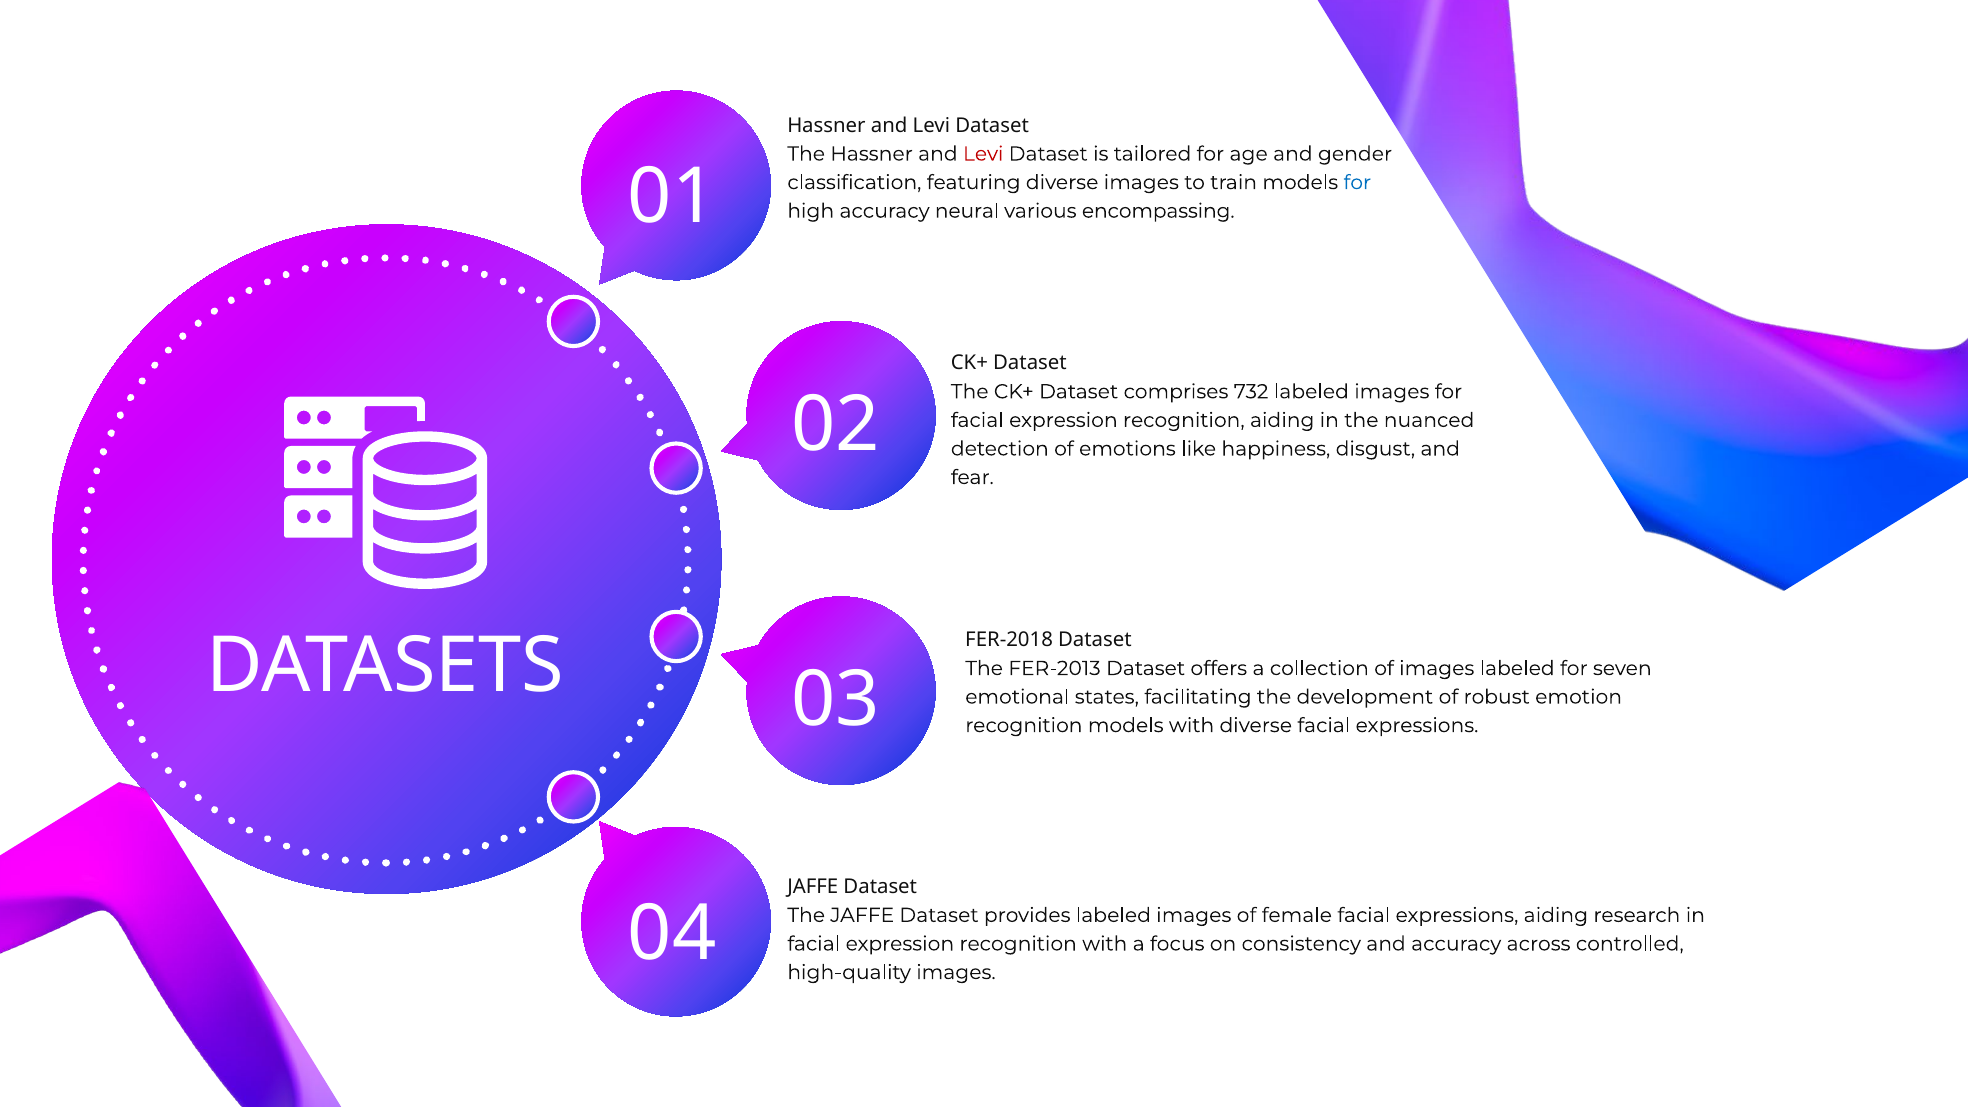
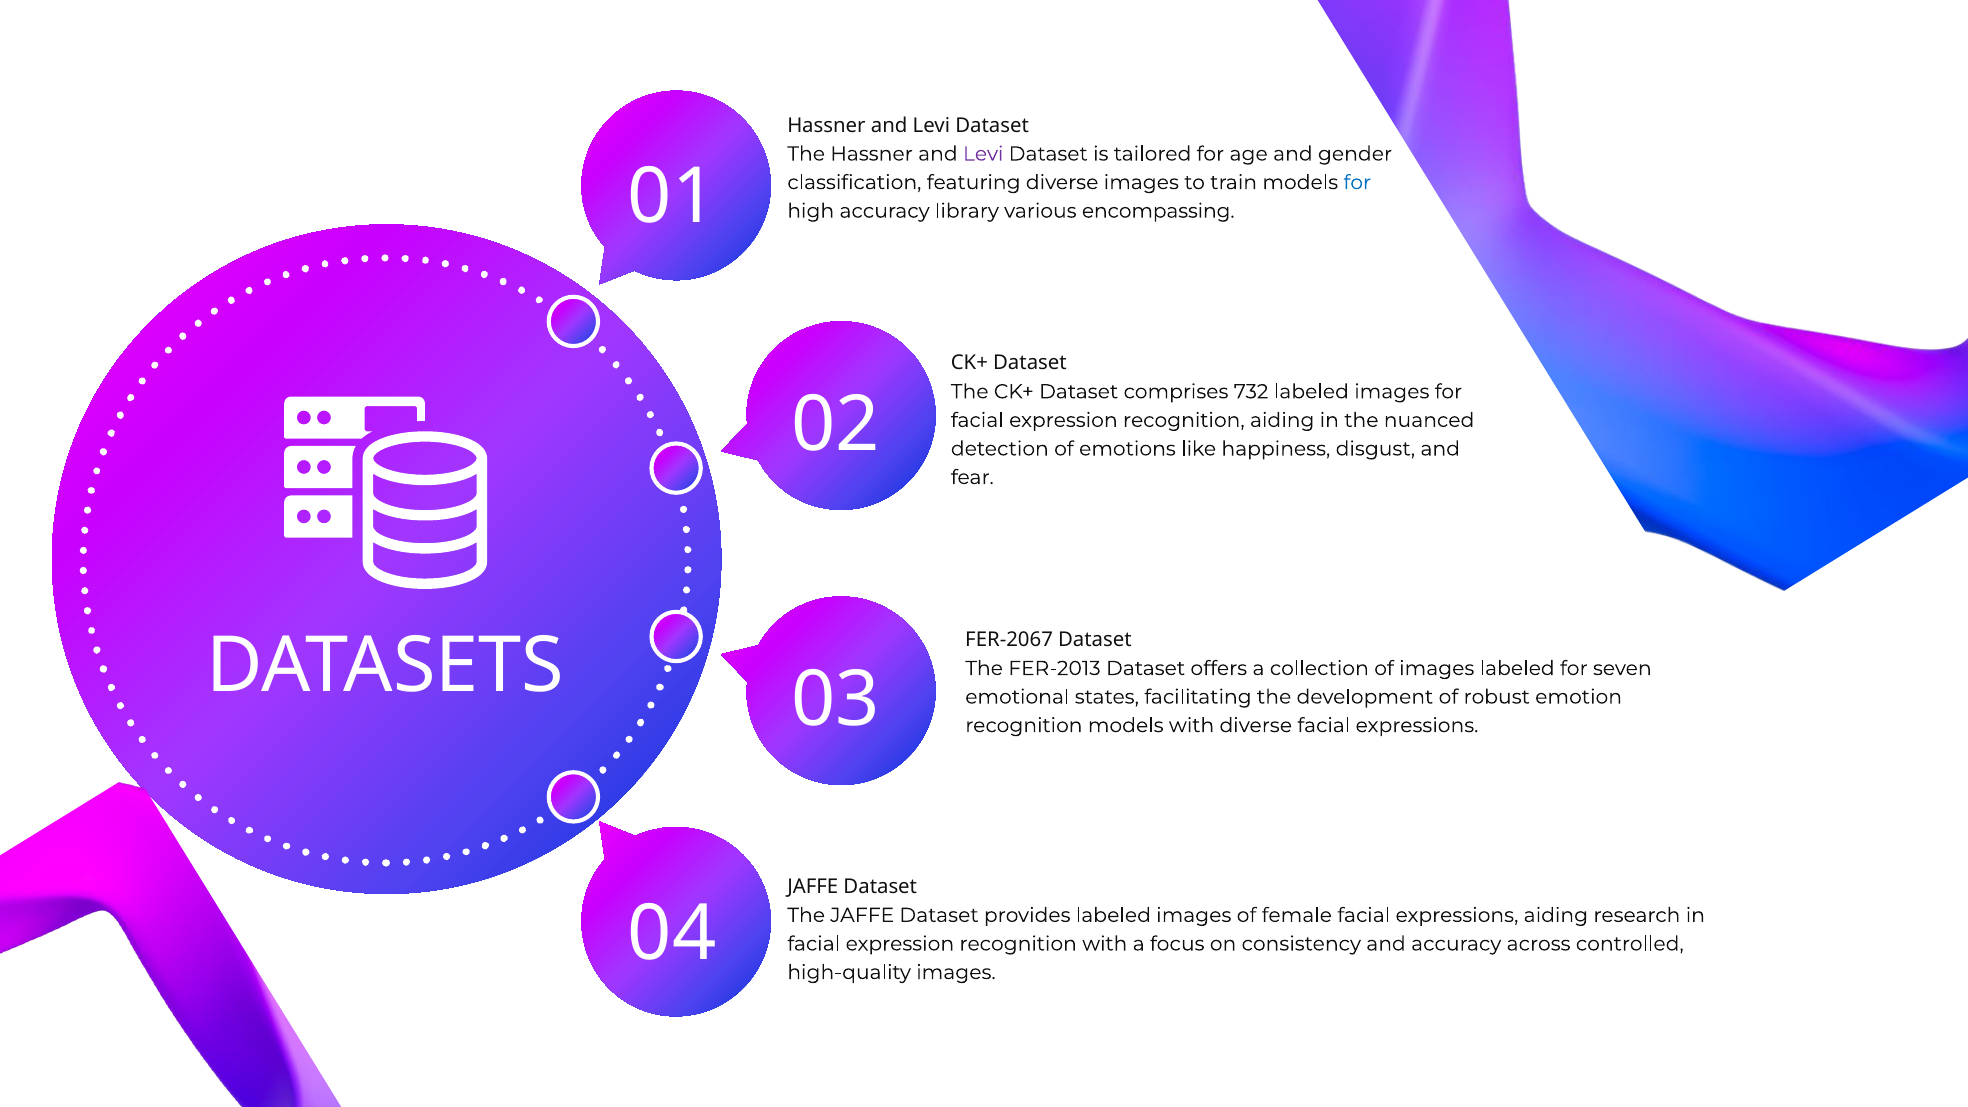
Levi colour: red -> purple (983, 154)
neural: neural -> library (967, 211)
FER-2018: FER-2018 -> FER-2067 (1009, 640)
